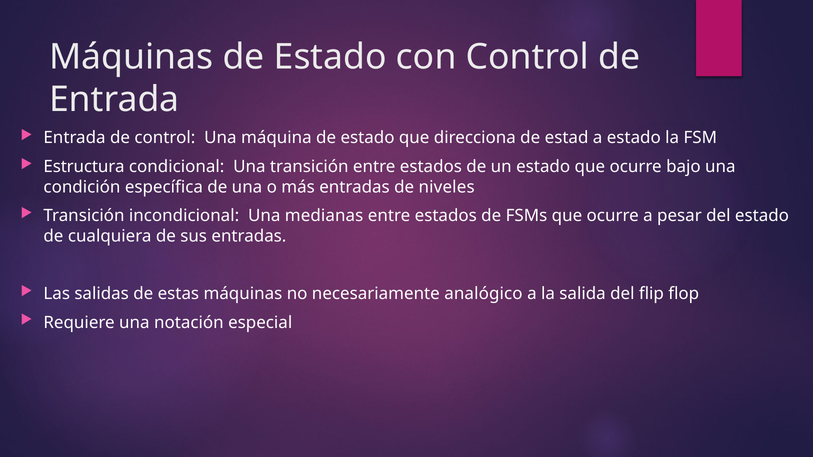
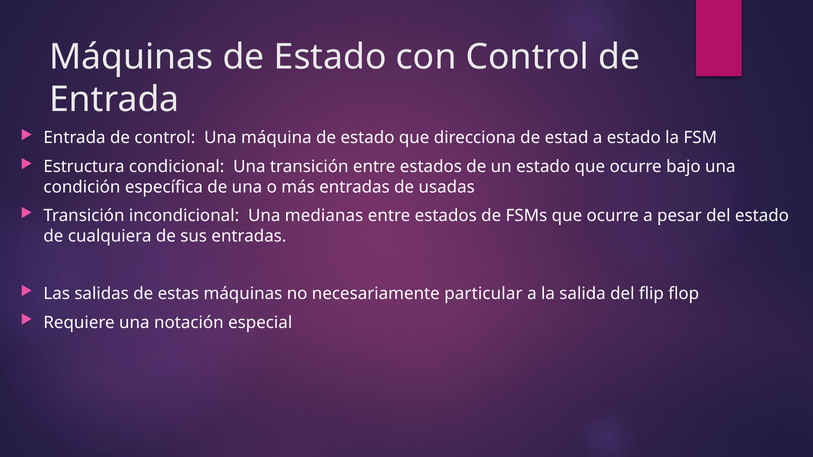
niveles: niveles -> usadas (447, 187)
analógico: analógico -> particular (483, 294)
